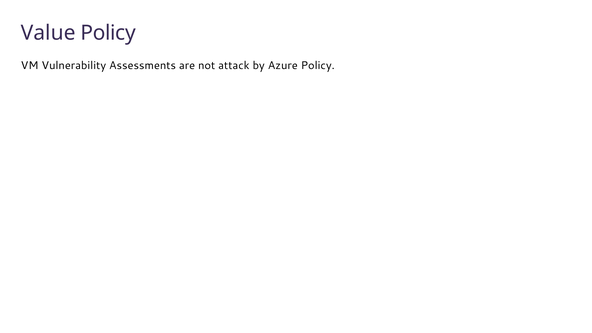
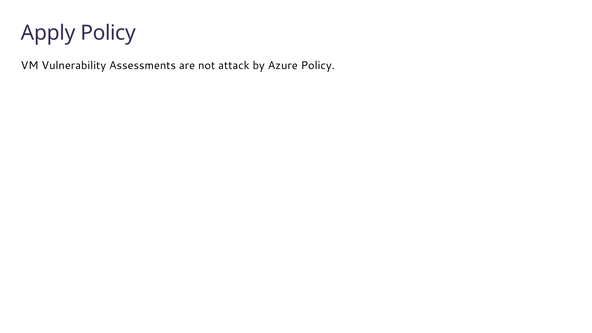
Value: Value -> Apply (48, 33)
